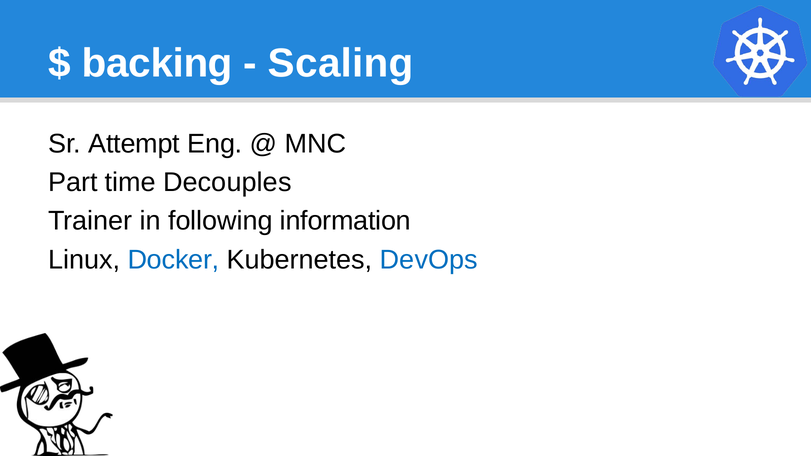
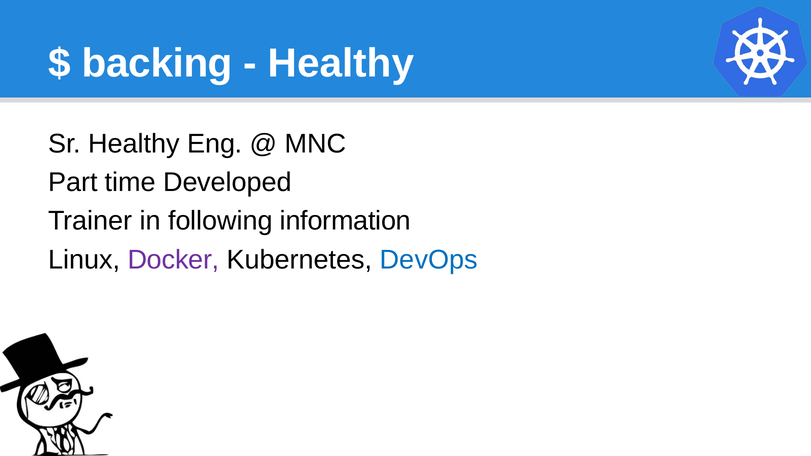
Scaling: Scaling -> Healthy (341, 63)
Sr Attempt: Attempt -> Healthy (134, 144)
Decouples: Decouples -> Developed (227, 183)
Docker colour: blue -> purple (174, 260)
